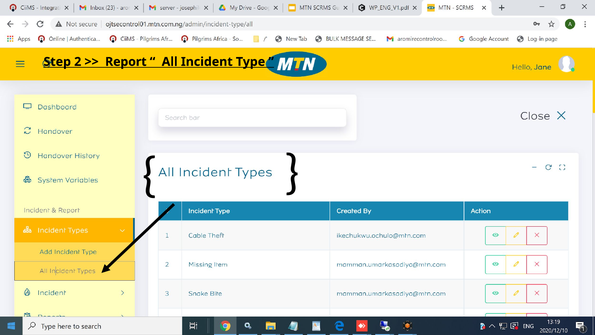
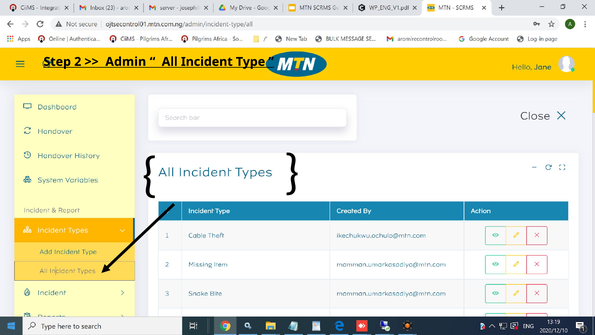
Report: Report -> Admin (126, 62)
